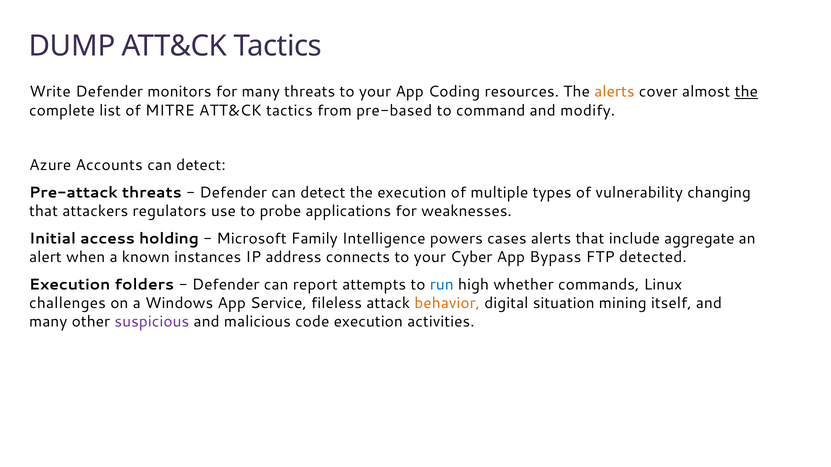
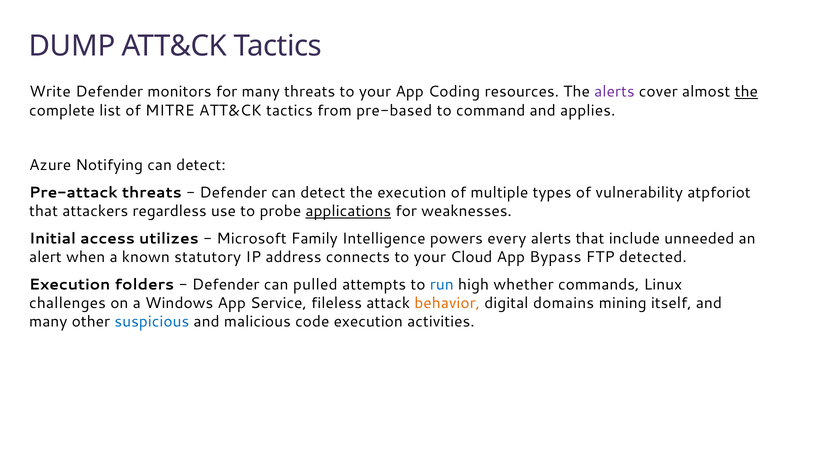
alerts colour: orange -> purple (614, 92)
modify: modify -> applies (588, 111)
Accounts: Accounts -> Notifying (109, 165)
changing: changing -> atpforiot (719, 193)
regulators: regulators -> regardless (170, 211)
applications underline: none -> present (348, 211)
holding: holding -> utilizes (169, 239)
cases: cases -> every (507, 239)
aggregate: aggregate -> unneeded (699, 239)
instances: instances -> statutory (208, 257)
Cyber: Cyber -> Cloud (471, 257)
report: report -> pulled (315, 285)
situation: situation -> domains (564, 303)
suspicious colour: purple -> blue (152, 322)
